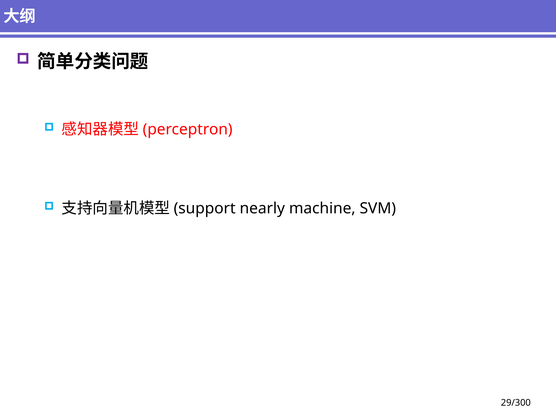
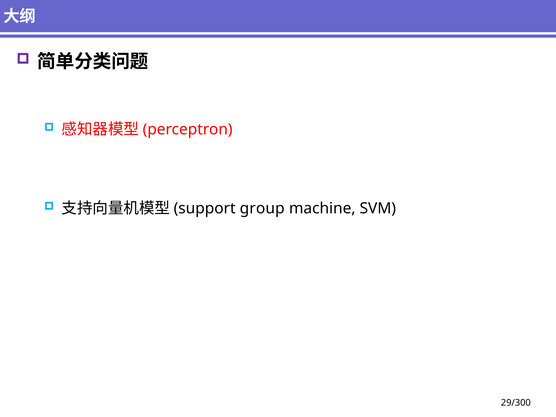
nearly: nearly -> group (262, 208)
